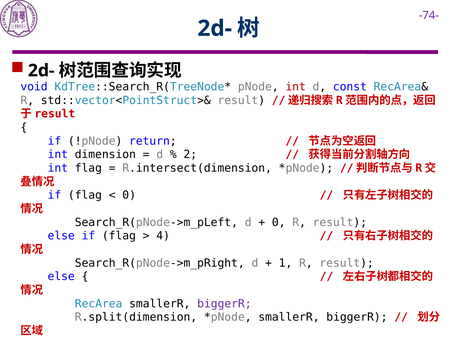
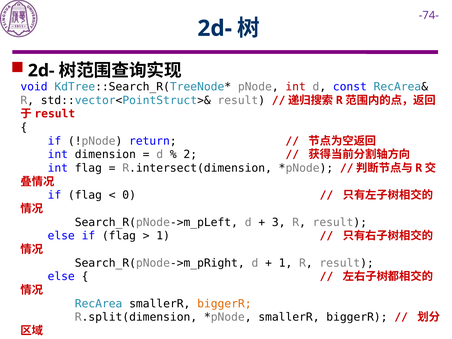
0: 0 -> 3 (279, 222)
4: 4 -> 1 (163, 236)
biggerR colour: purple -> orange (224, 304)
